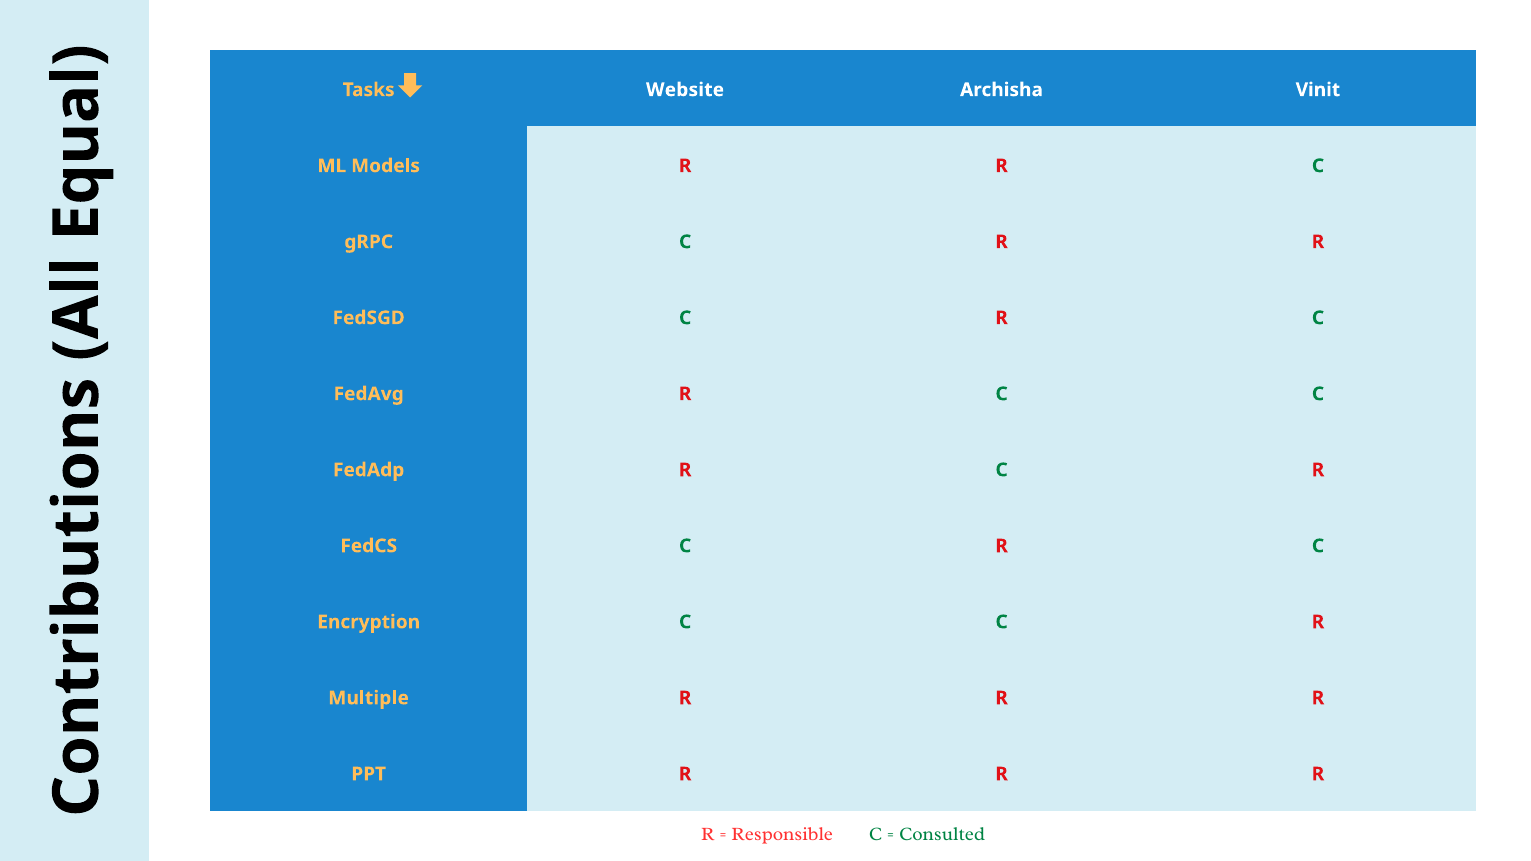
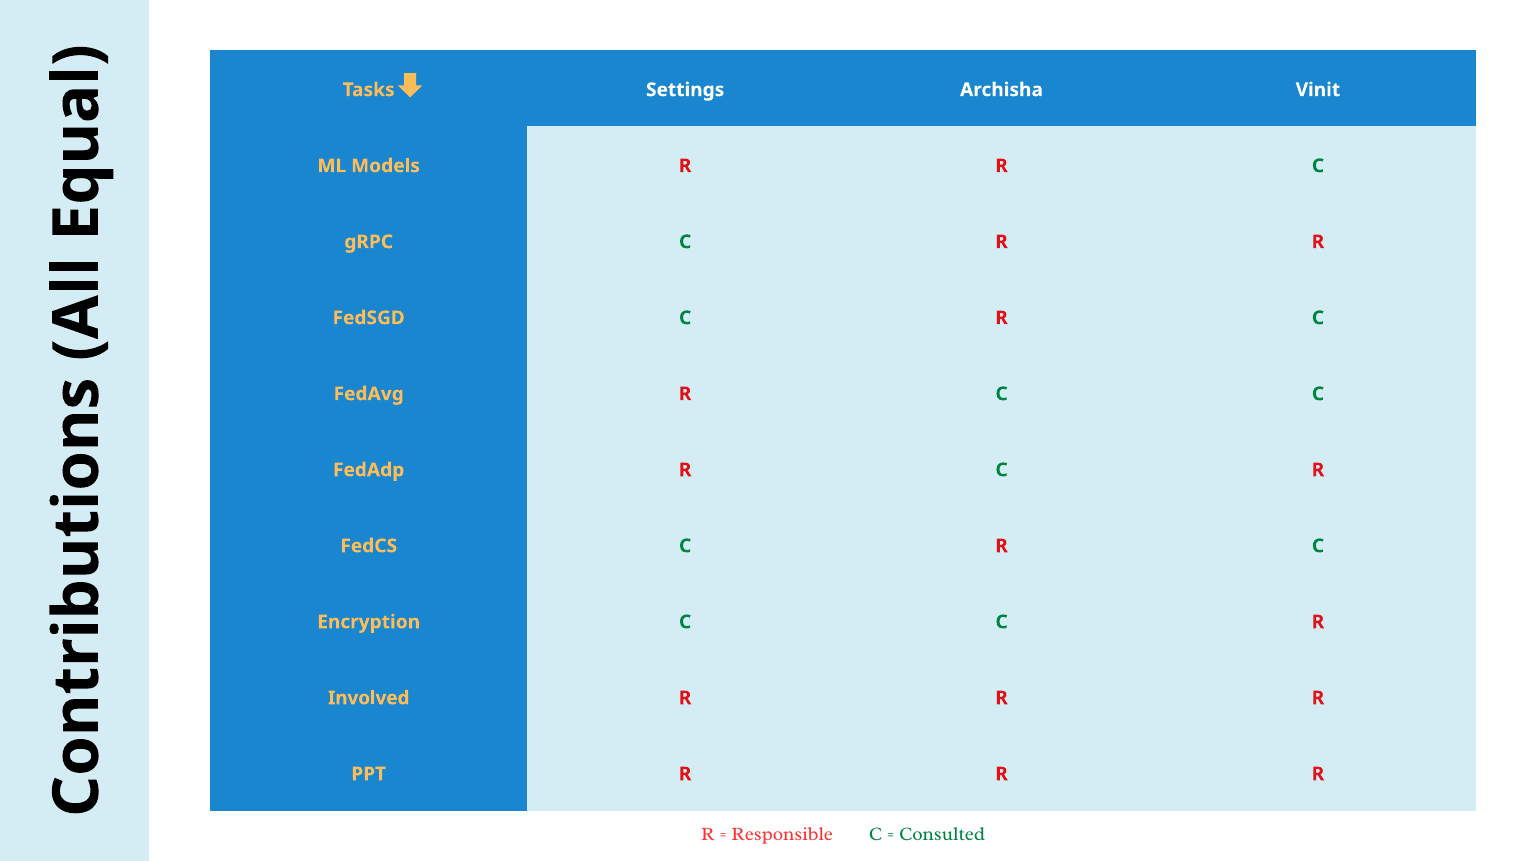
Website: Website -> Settings (685, 90)
Multiple: Multiple -> Involved (369, 698)
